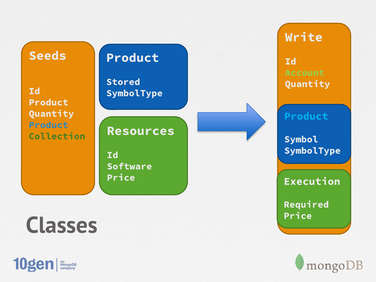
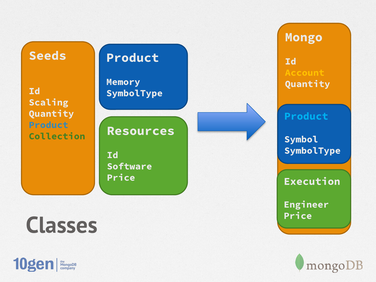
Write: Write -> Mongo (304, 37)
Account colour: light green -> yellow (305, 73)
Stored: Stored -> Memory (123, 82)
Product: Product -> Scaling (49, 102)
Required: Required -> Engineer (306, 204)
